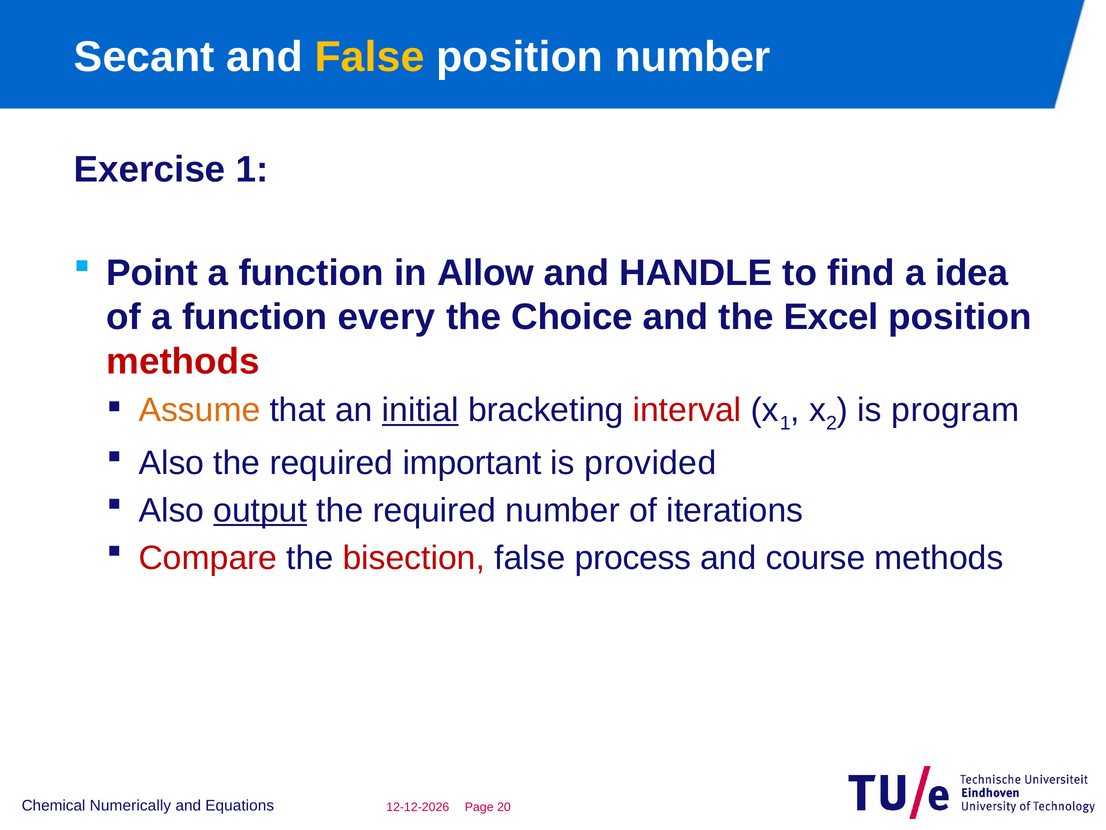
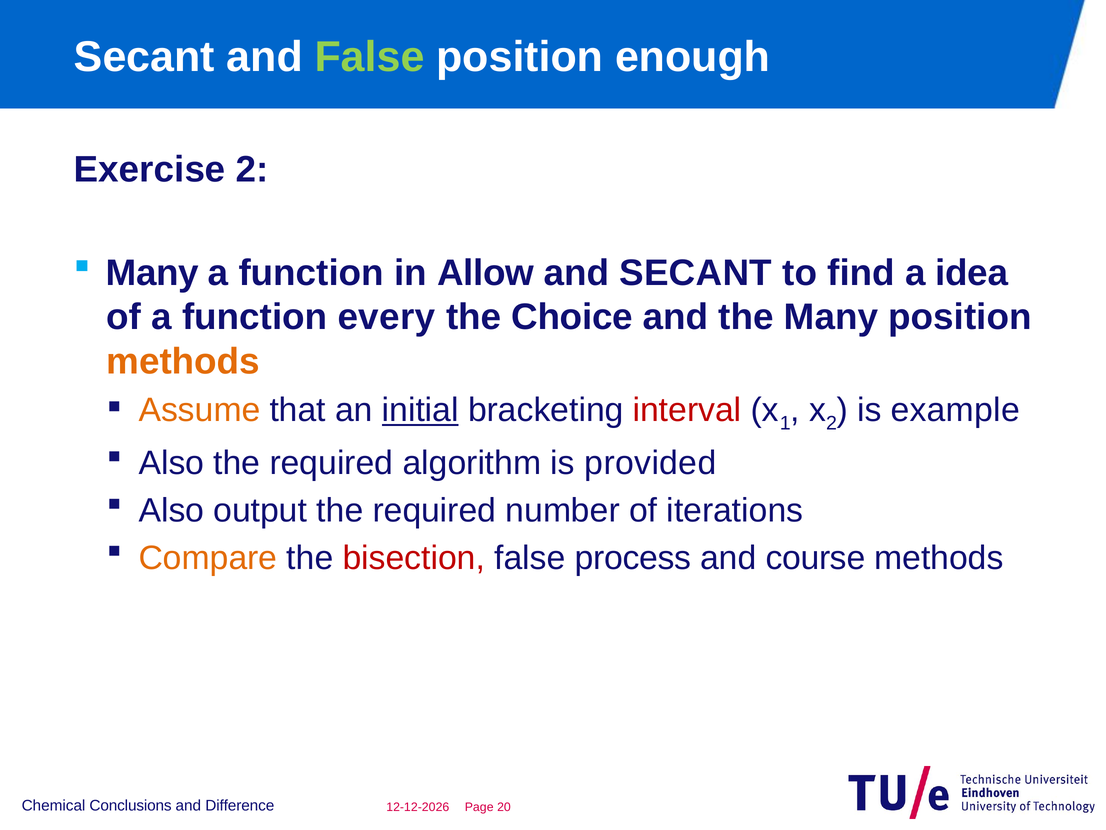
False colour: yellow -> light green (370, 57)
position number: number -> enough (693, 57)
Exercise 1: 1 -> 2 (252, 169)
Point: Point -> Many (152, 273)
and HANDLE: HANDLE -> SECANT (696, 273)
the Excel: Excel -> Many (831, 317)
methods colour: red -> orange (183, 361)
program: program -> example (955, 410)
important: important -> algorithm (472, 463)
output underline: present -> none (260, 510)
Compare colour: red -> orange (208, 558)
Numerically: Numerically -> Conclusions (131, 805)
Equations: Equations -> Difference (240, 805)
